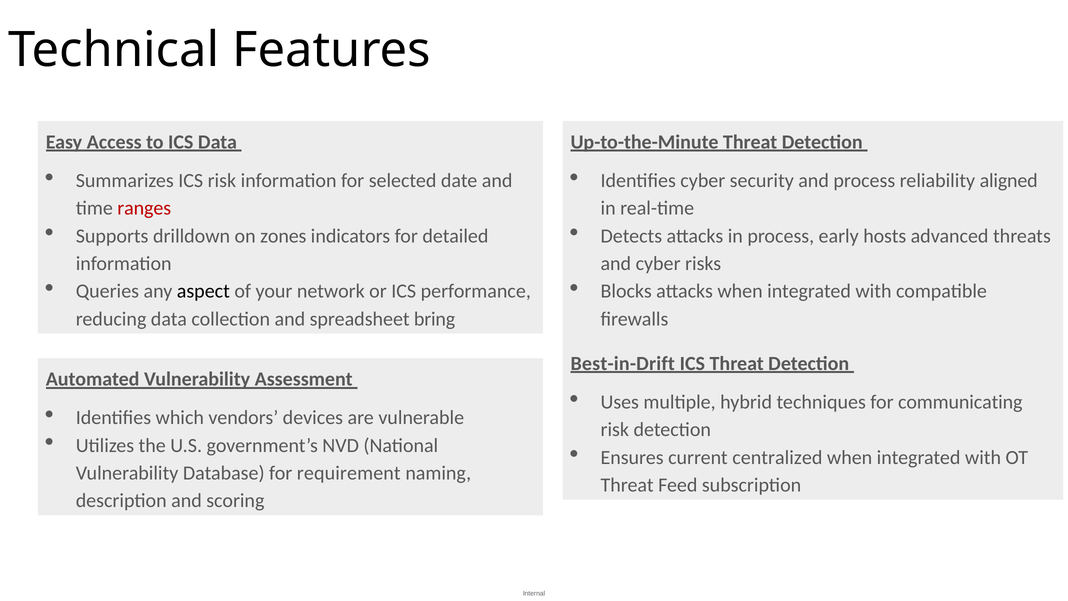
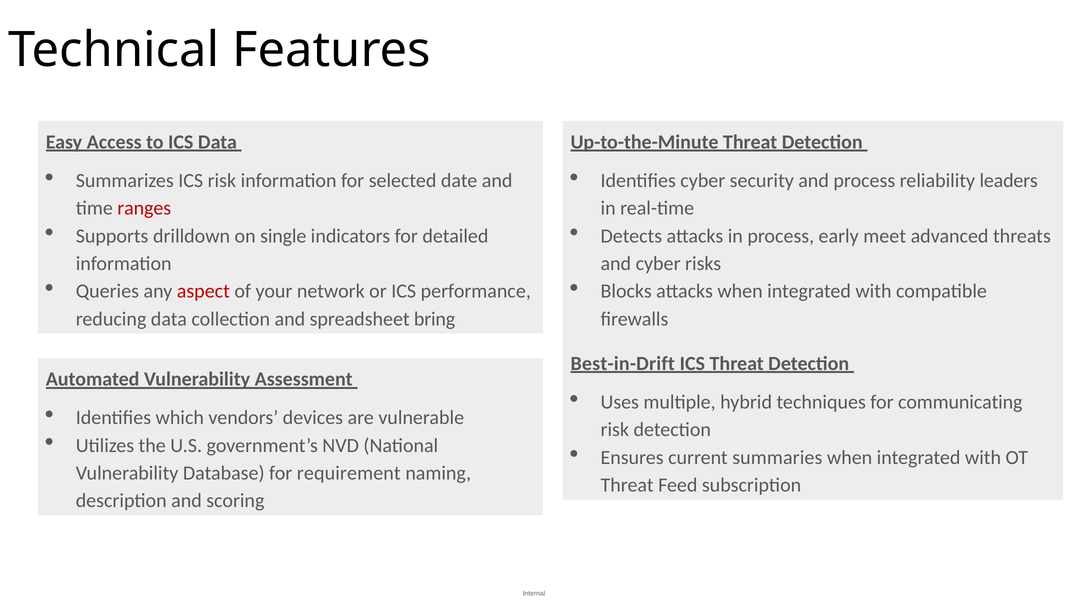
aligned: aligned -> leaders (1009, 181)
zones: zones -> single (283, 236)
hosts: hosts -> meet (885, 236)
aspect colour: black -> red (203, 291)
centralized: centralized -> summaries (777, 457)
